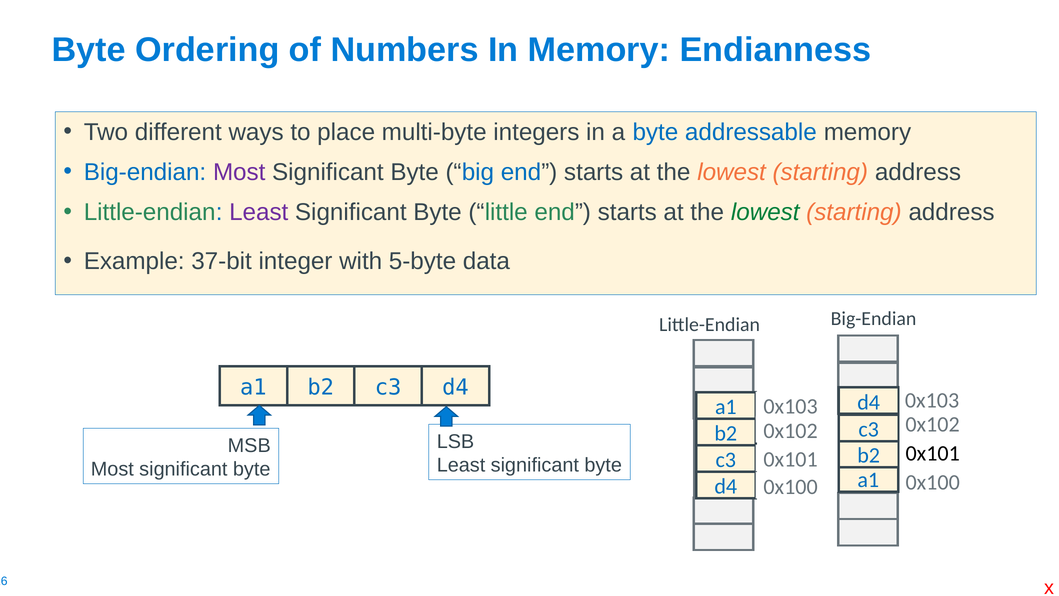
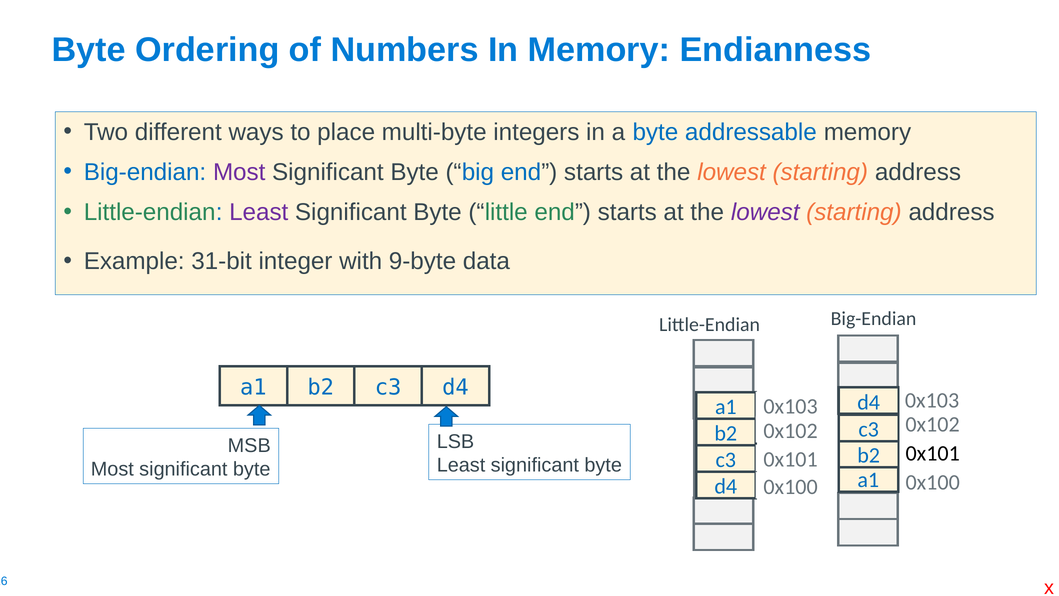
lowest colour: green -> purple (765, 212)
37-bit: 37-bit -> 31-bit (222, 261)
5-byte: 5-byte -> 9-byte (422, 261)
